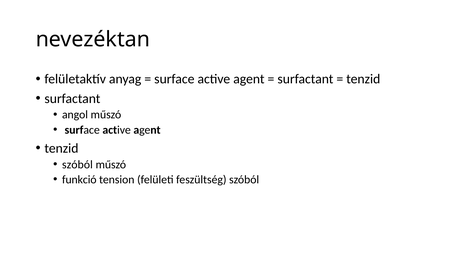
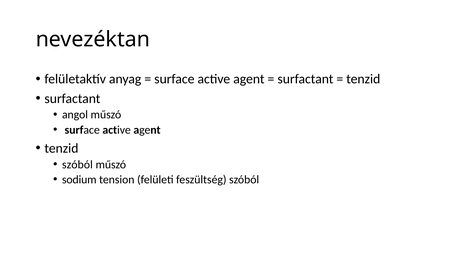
funkció: funkció -> sodium (79, 180)
